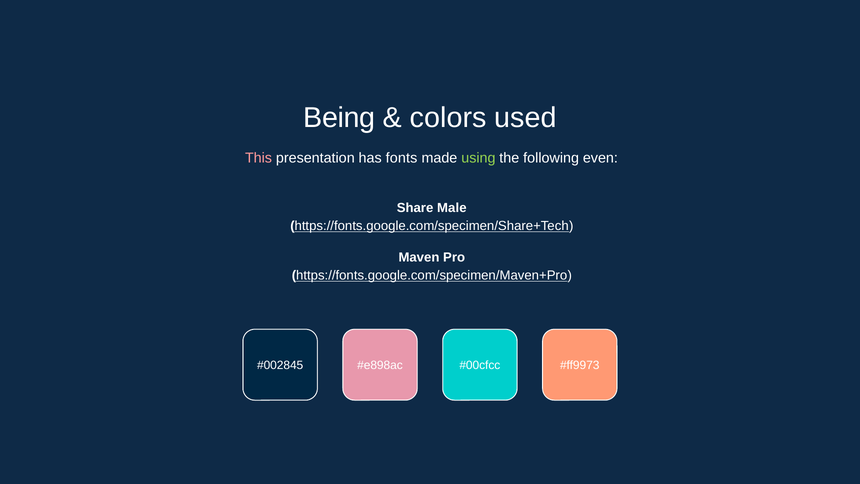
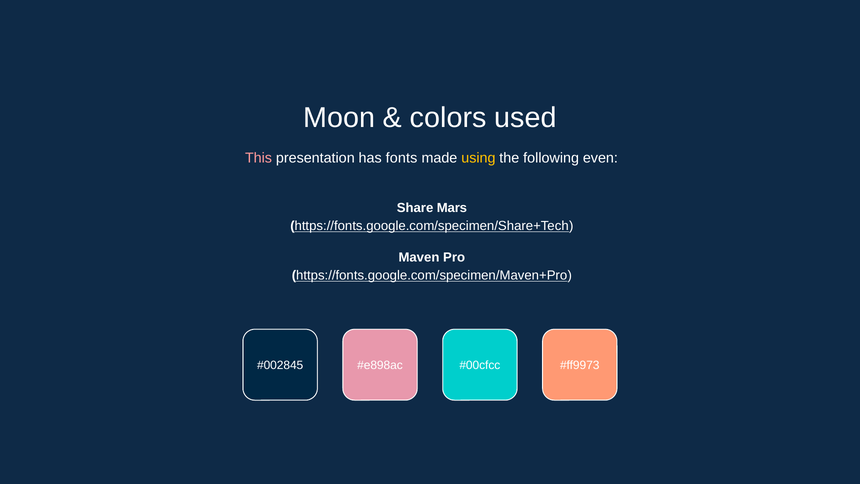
Being: Being -> Moon (339, 118)
using colour: light green -> yellow (478, 158)
Male: Male -> Mars (452, 208)
